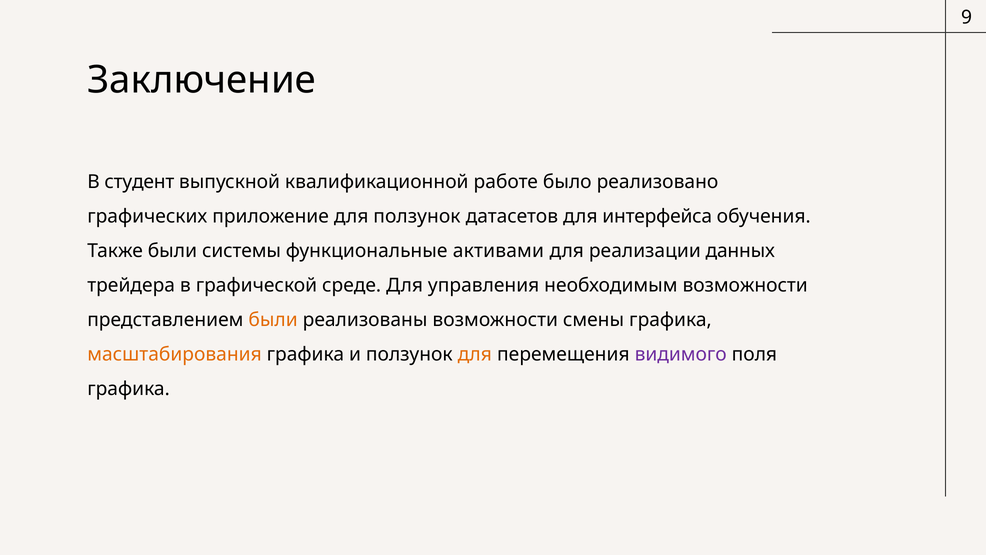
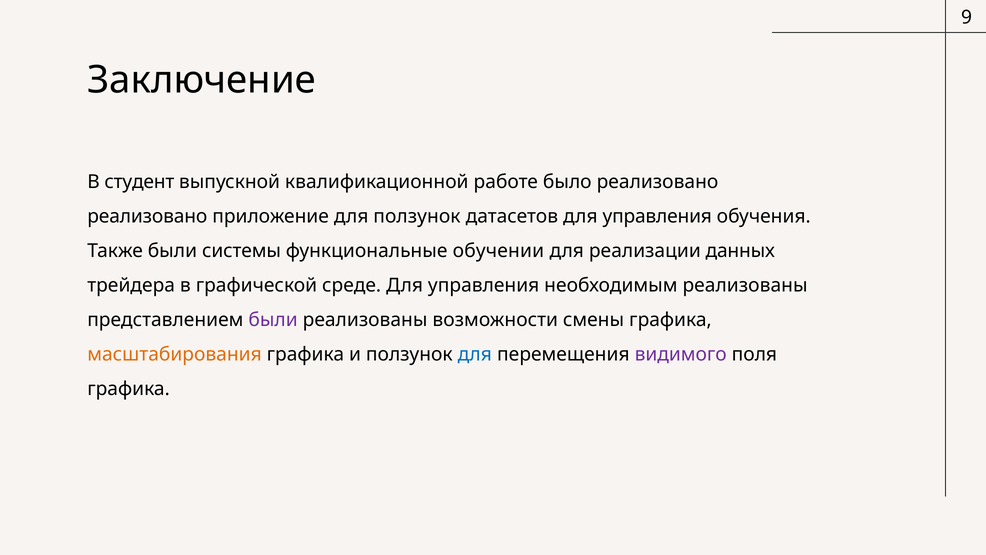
графических: графических -> реализовано (147, 216)
датасетов для интерфейса: интерфейса -> управления (657, 216)
активами: активами -> обучении (498, 251)
необходимым возможности: возможности -> реализованы (745, 285)
были colour: orange -> purple (273, 320)
для colour: orange -> blue (475, 354)
